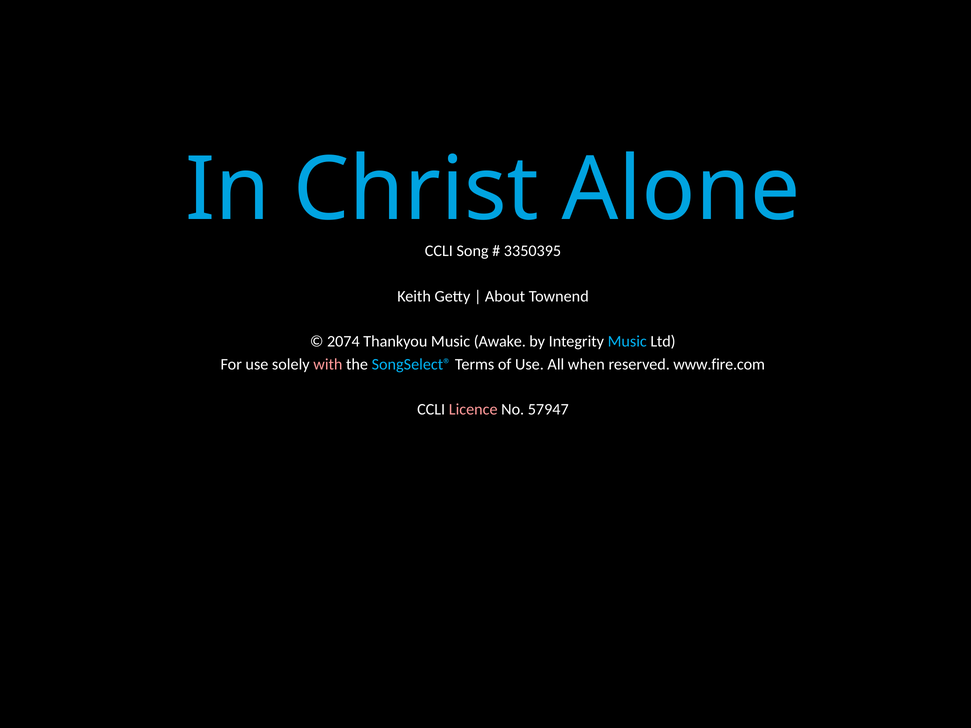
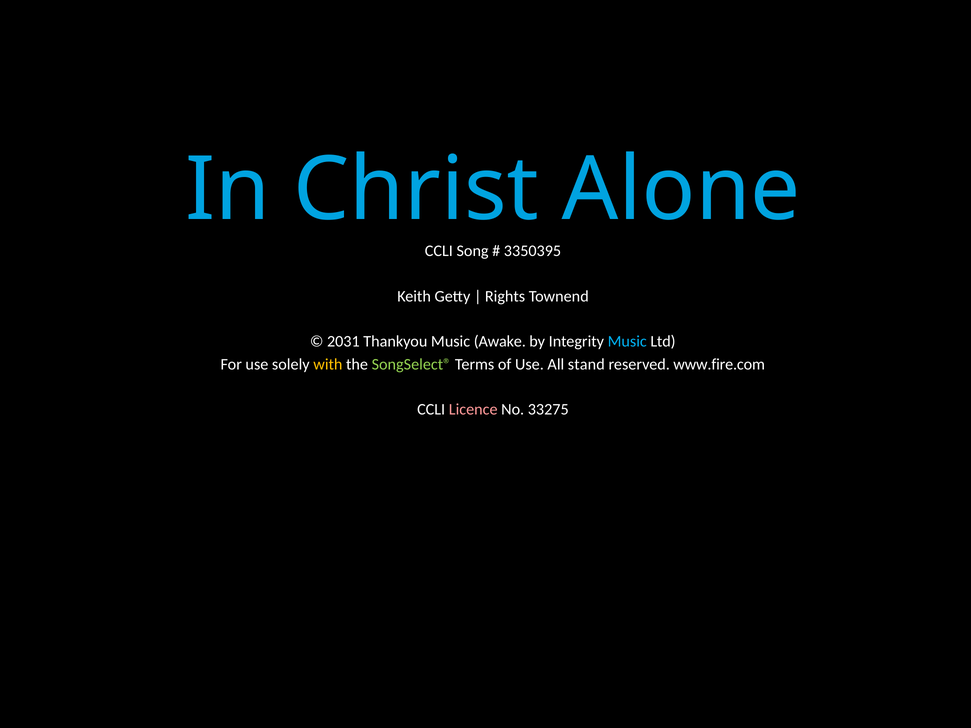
About: About -> Rights (505, 296)
2074: 2074 -> 2031 (343, 342)
with colour: pink -> yellow (328, 364)
SongSelect® colour: light blue -> light green (412, 364)
when: when -> stand (586, 364)
57947: 57947 -> 33275 (548, 410)
